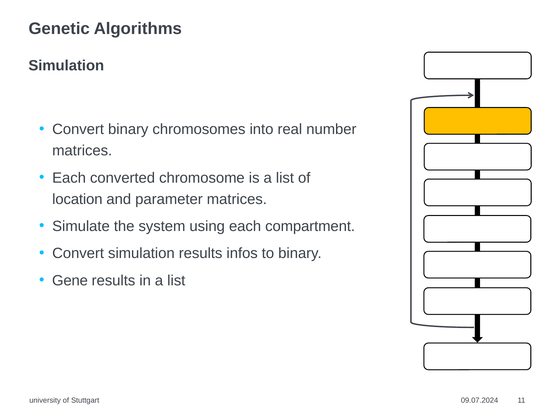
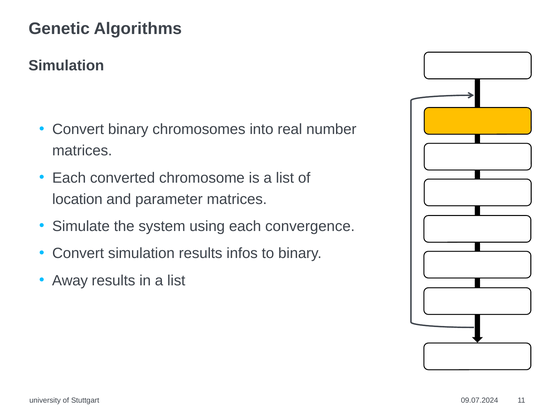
compartment: compartment -> convergence (310, 227)
Gene: Gene -> Away (70, 281)
